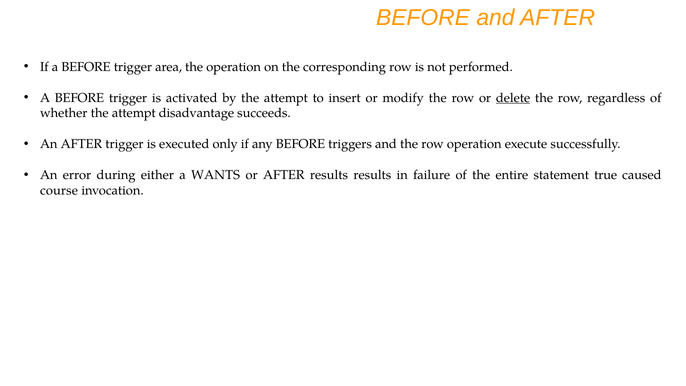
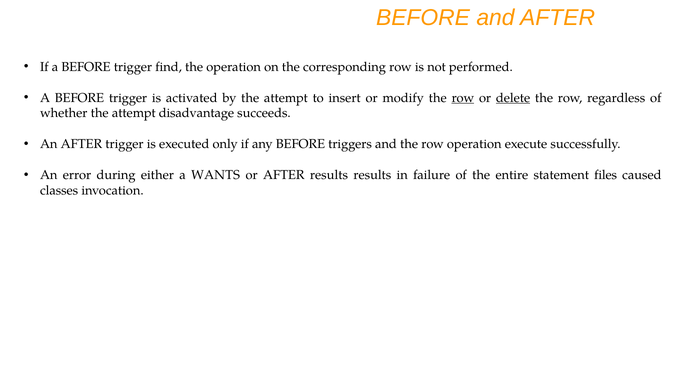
area: area -> find (169, 67)
row underline: none -> present (463, 98)
true: true -> files (606, 175)
course: course -> classes (59, 190)
